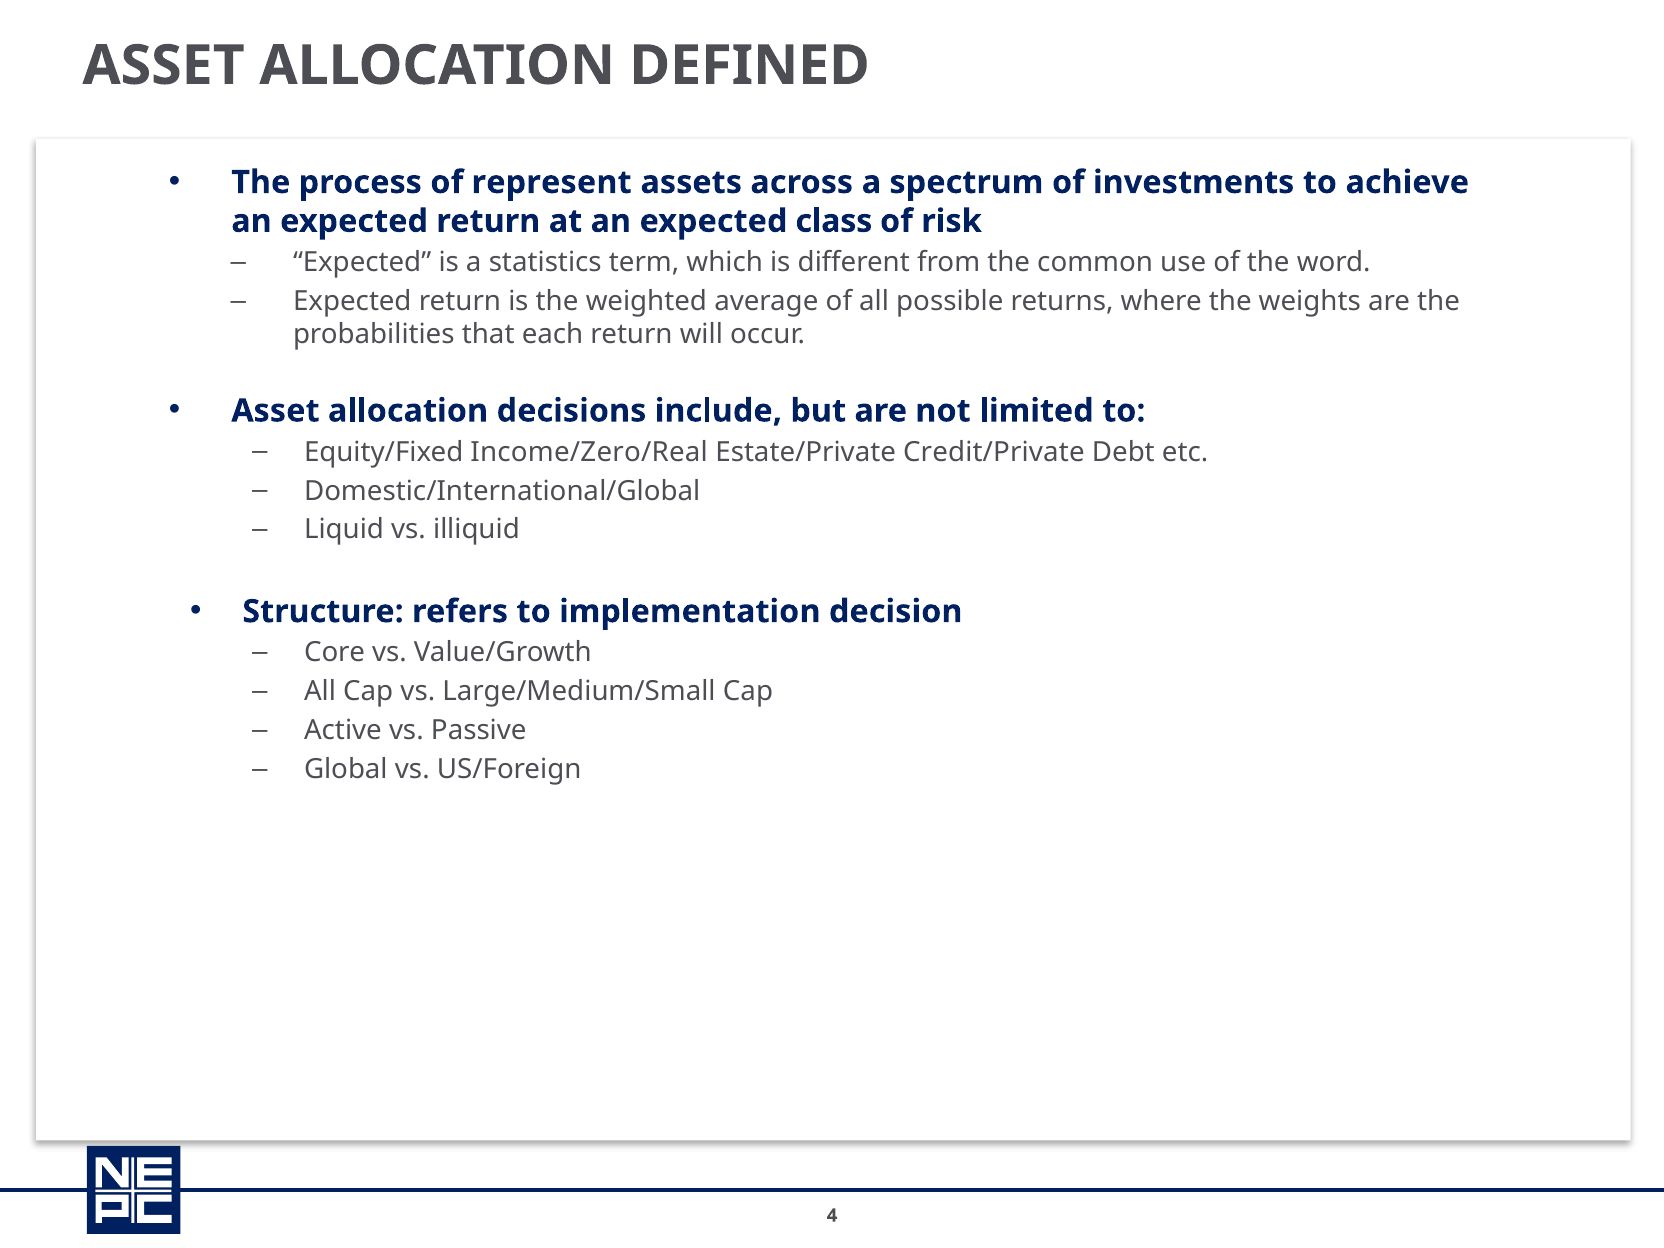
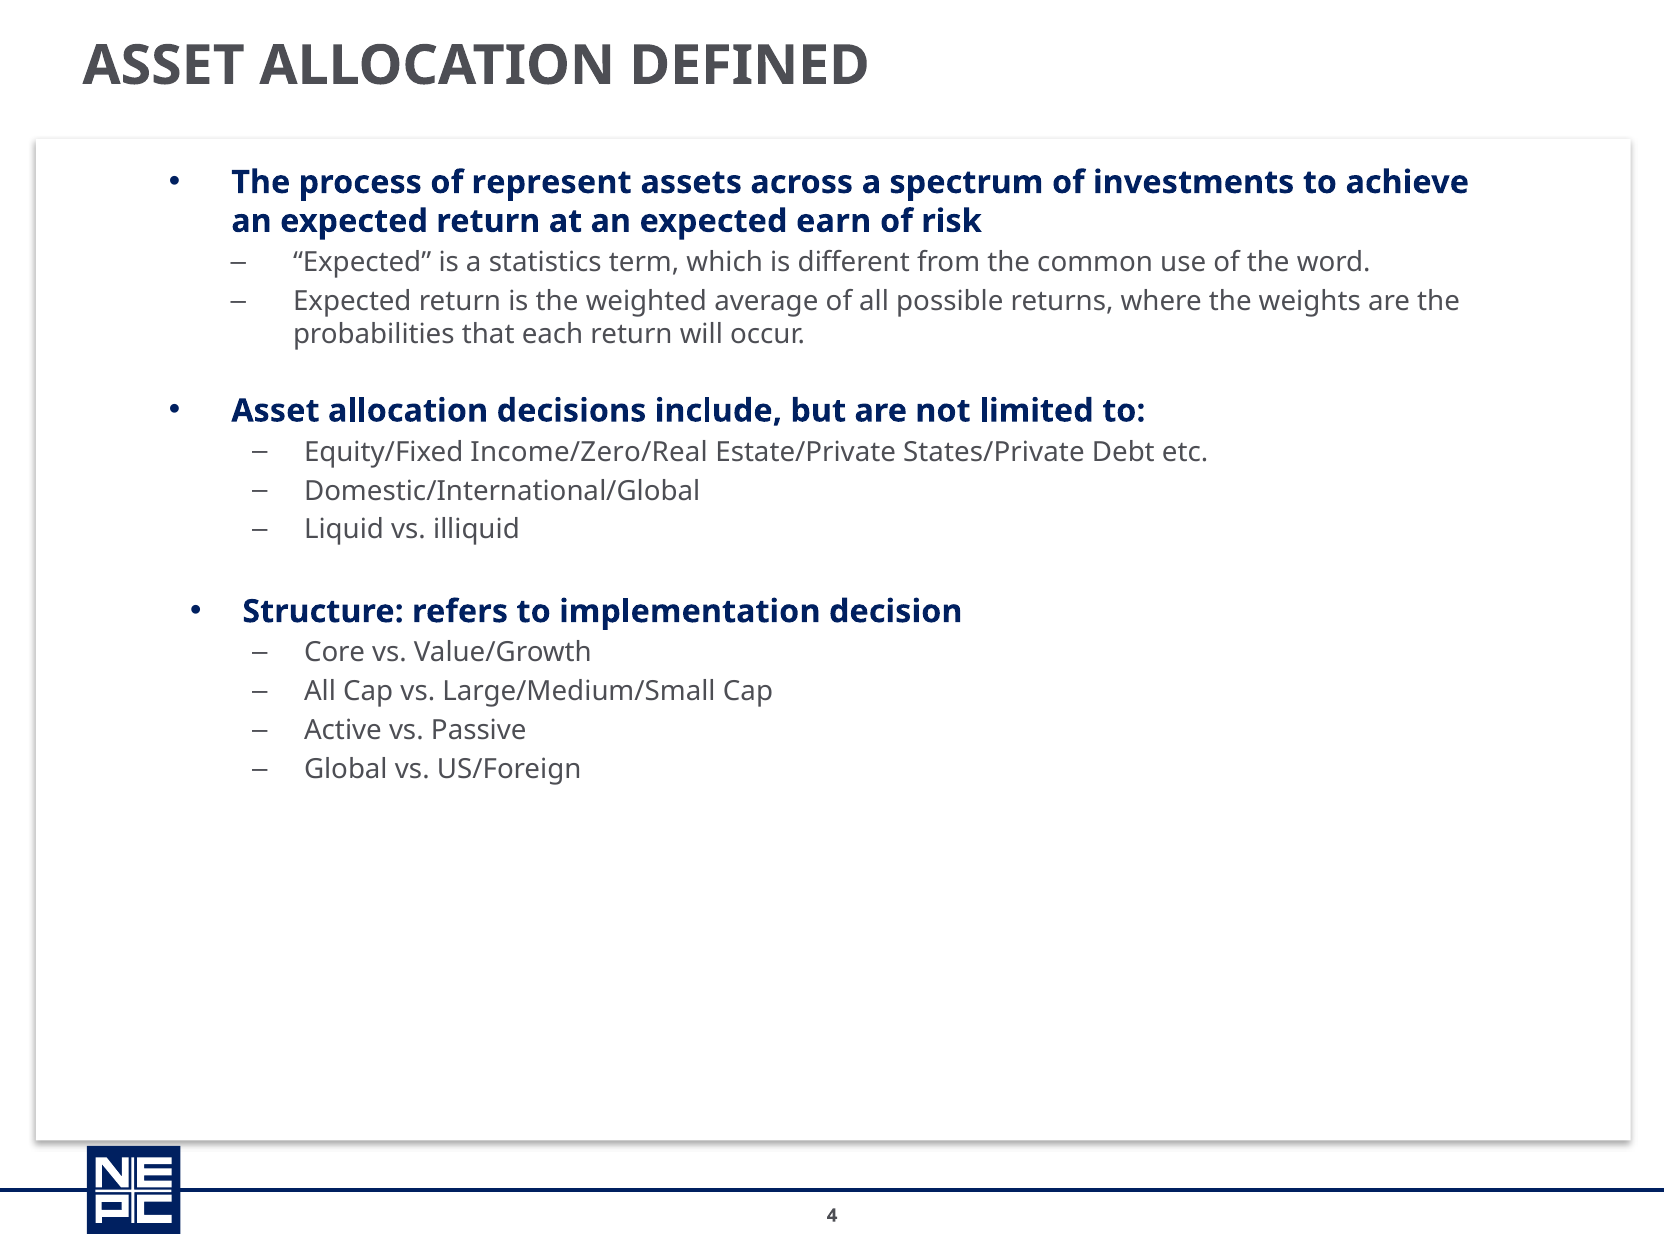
class: class -> earn (834, 221)
Credit/Private: Credit/Private -> States/Private (994, 452)
